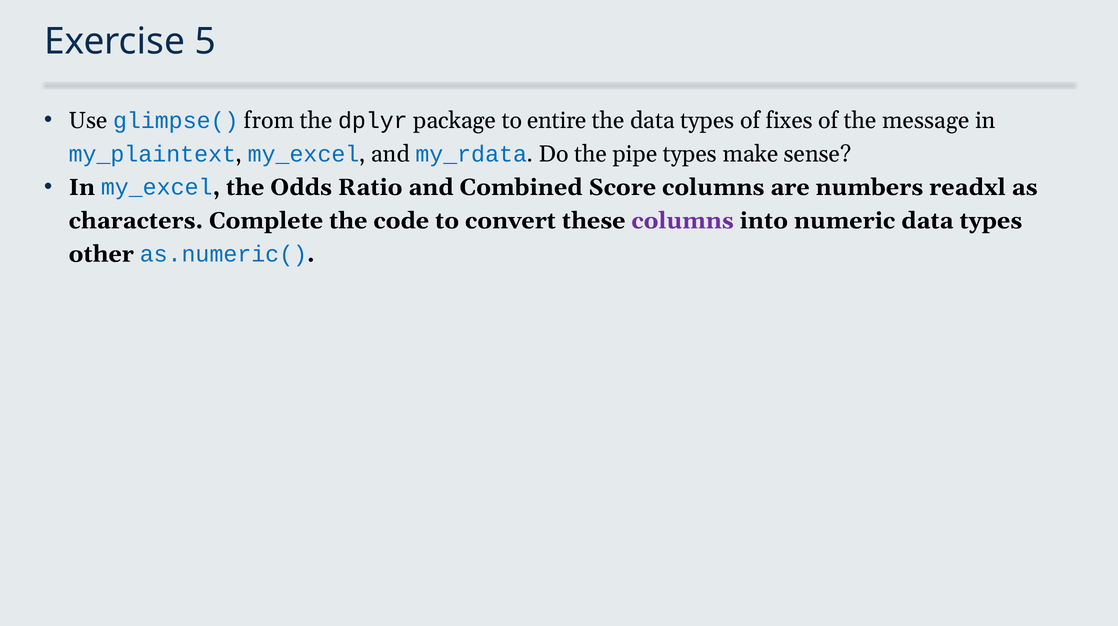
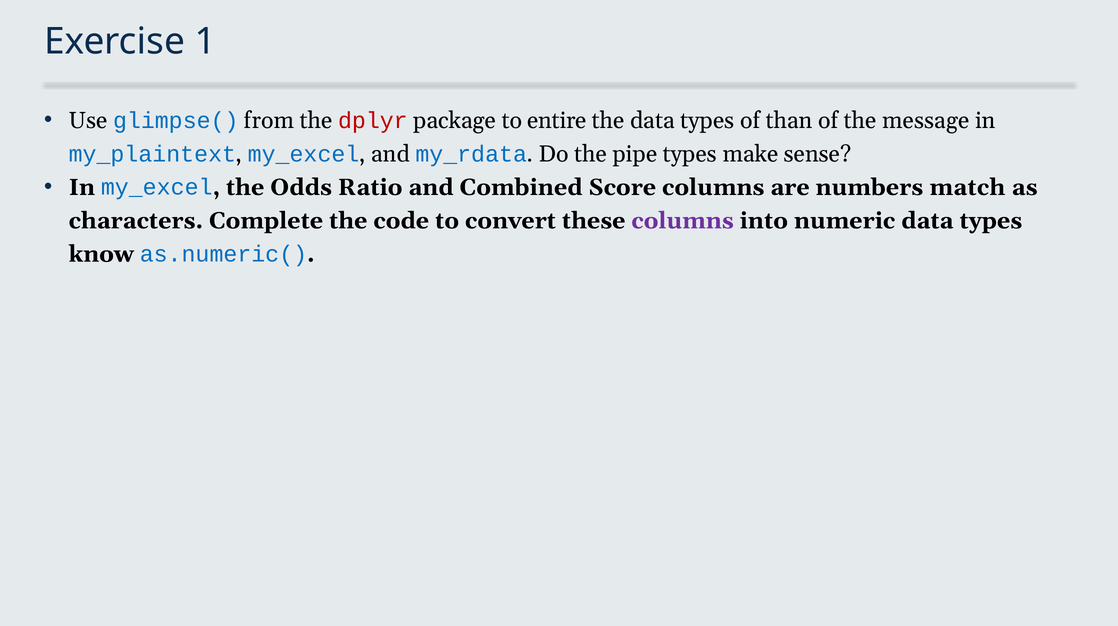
5: 5 -> 1 (205, 41)
dplyr colour: black -> red (373, 121)
fixes: fixes -> than (789, 121)
readxl: readxl -> match (967, 187)
other: other -> know (101, 254)
